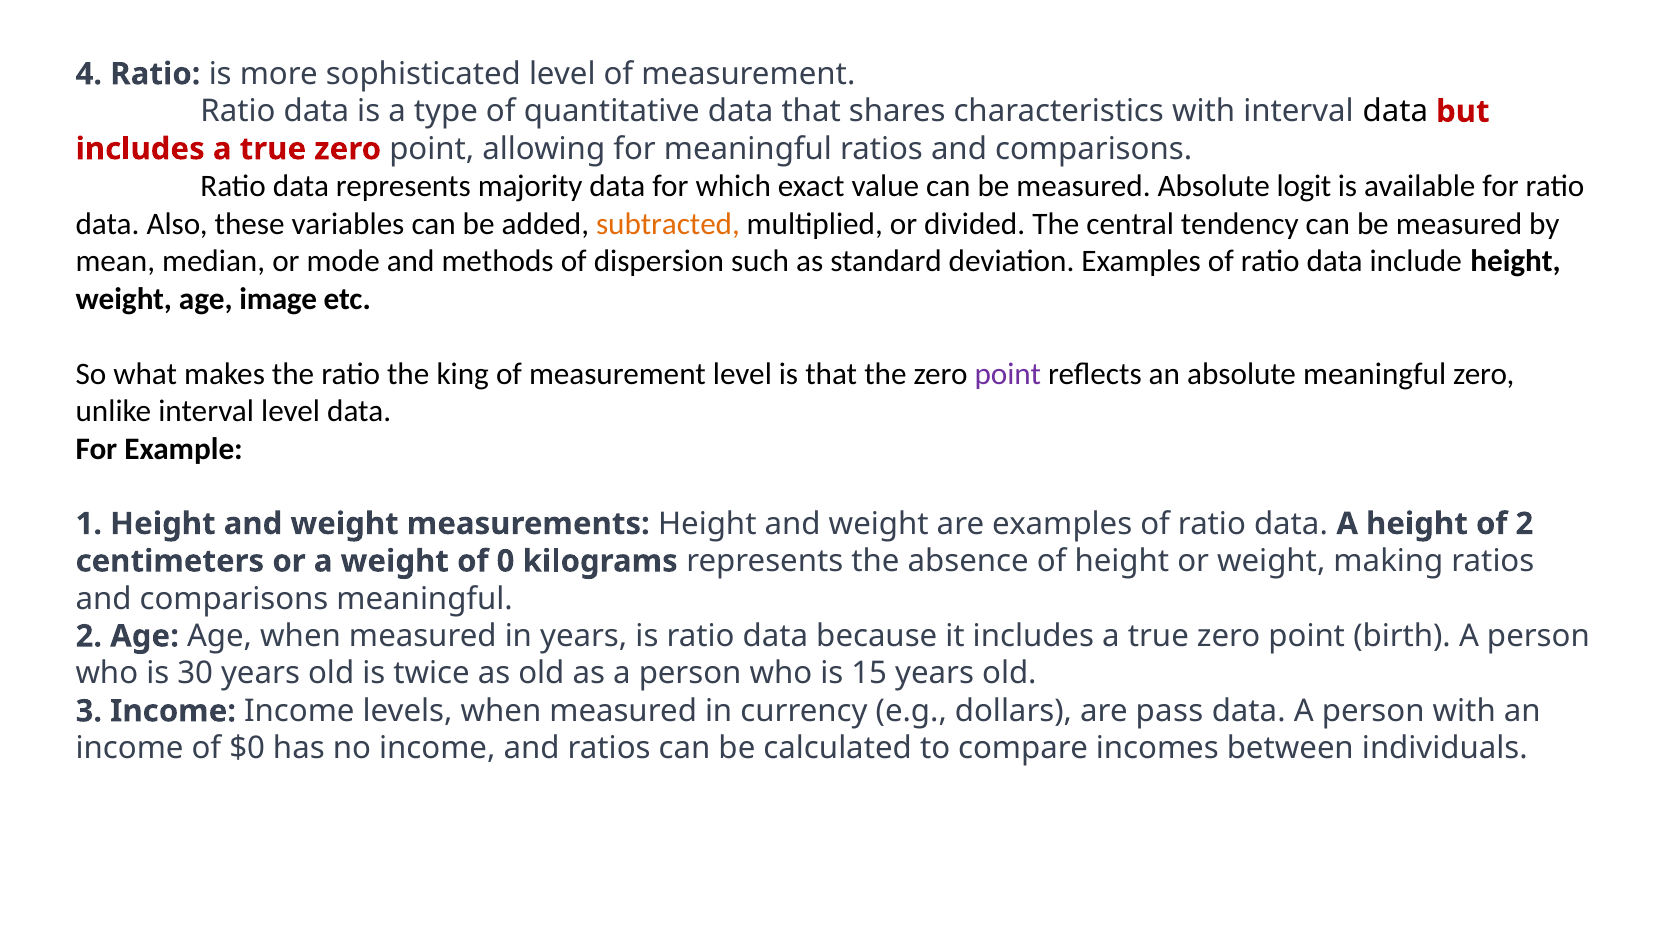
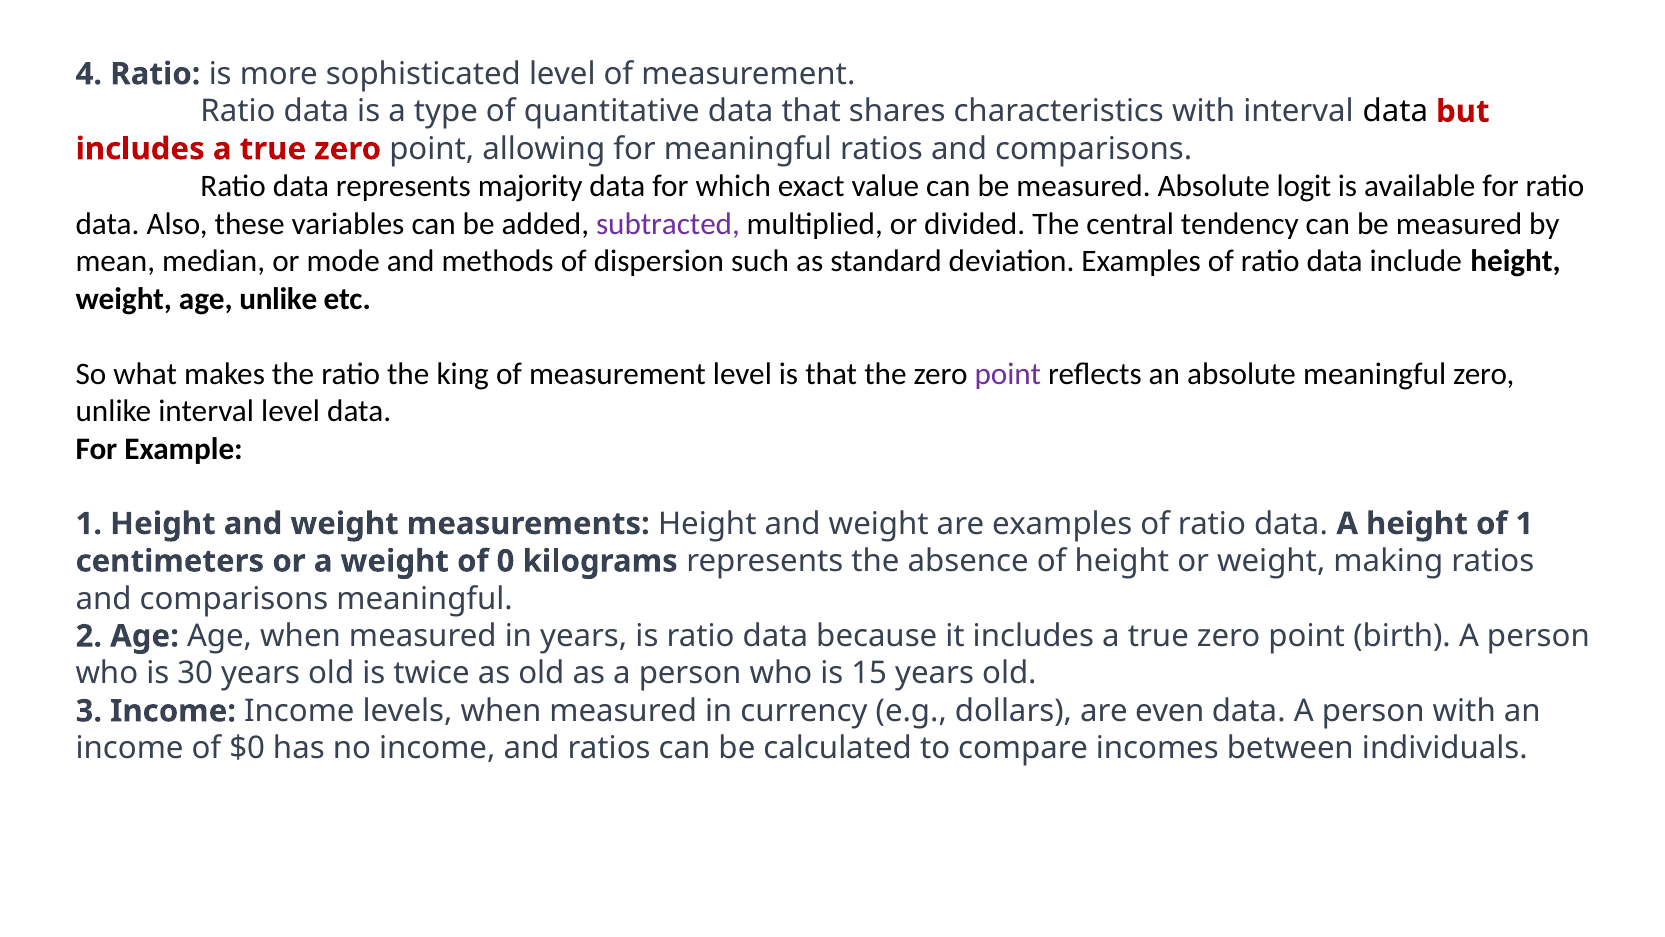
subtracted colour: orange -> purple (668, 224)
age image: image -> unlike (278, 299)
of 2: 2 -> 1 (1524, 524)
pass: pass -> even (1170, 711)
